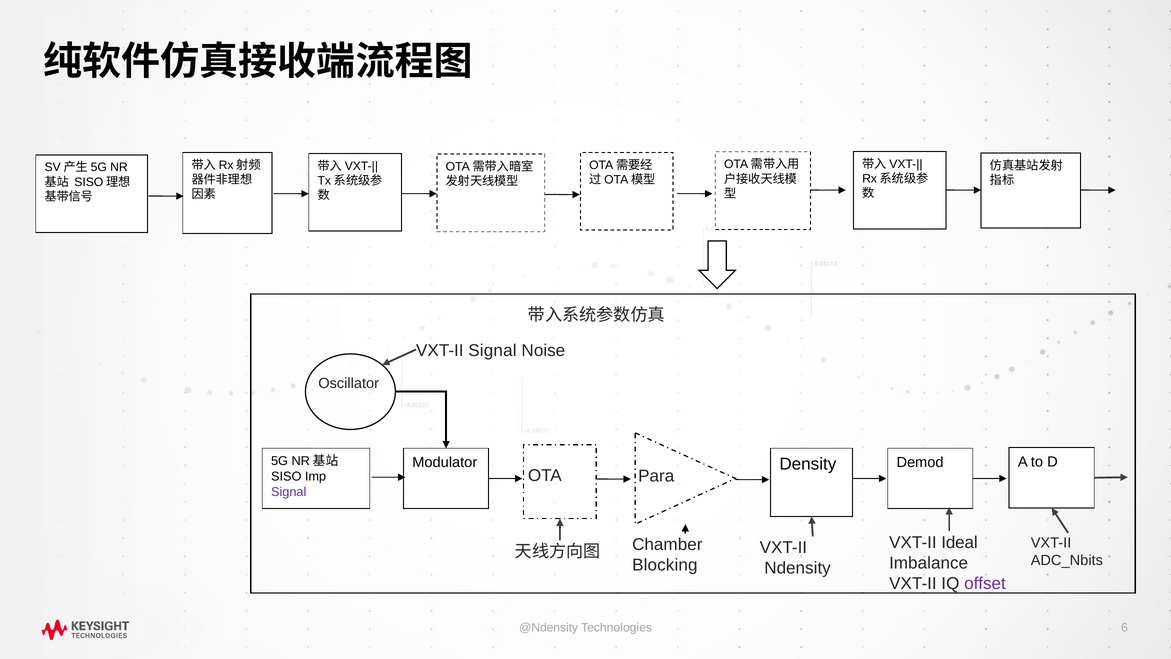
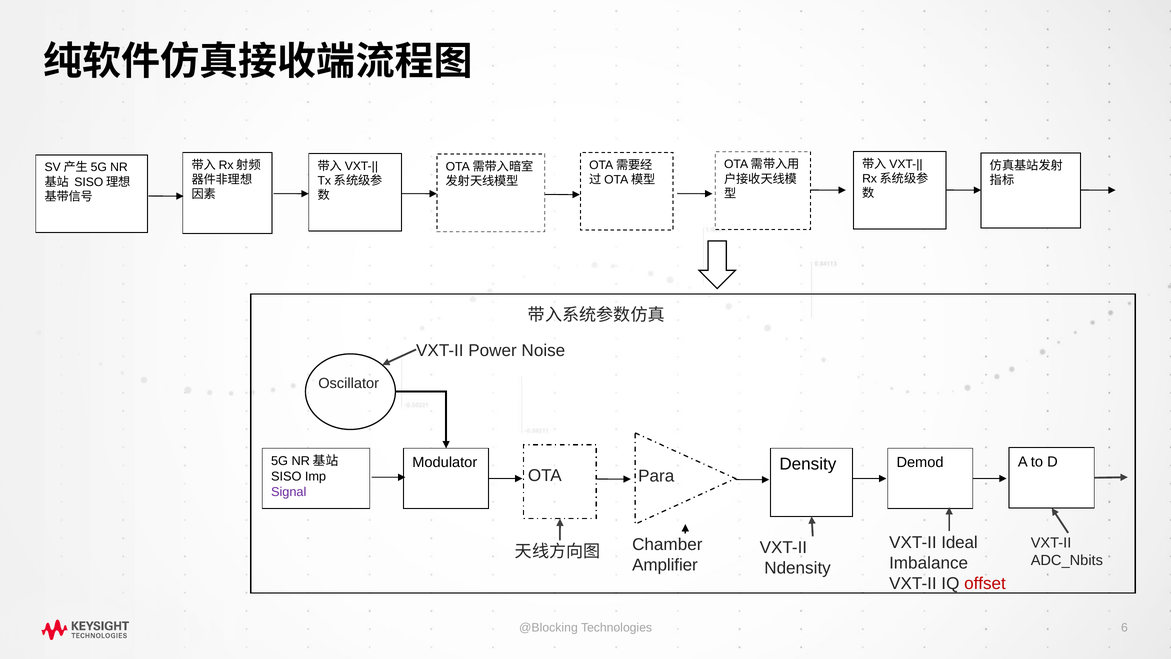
VXT-II Signal: Signal -> Power (493, 350)
Blocking: Blocking -> Amplifier (665, 565)
offset colour: purple -> red (985, 583)
@Ndensity: @Ndensity -> @Blocking (548, 627)
